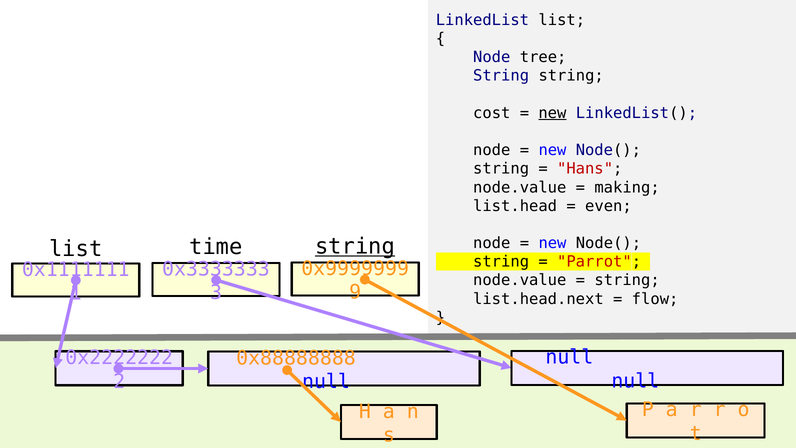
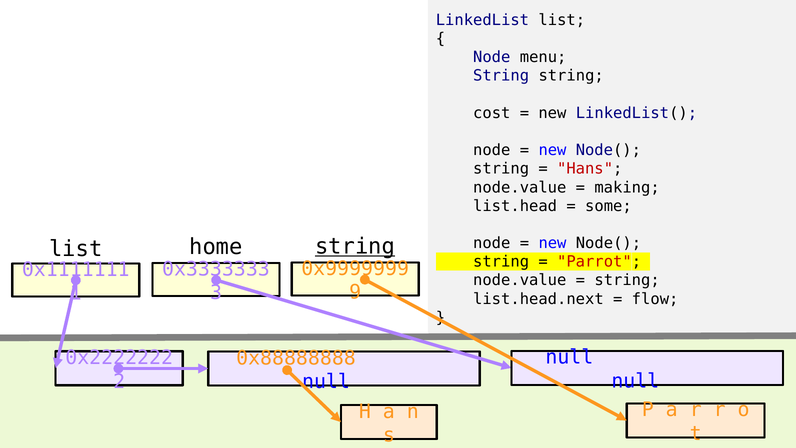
tree: tree -> menu (543, 57)
new underline: present -> none (552, 113)
even: even -> some (608, 206)
time: time -> home (216, 247)
